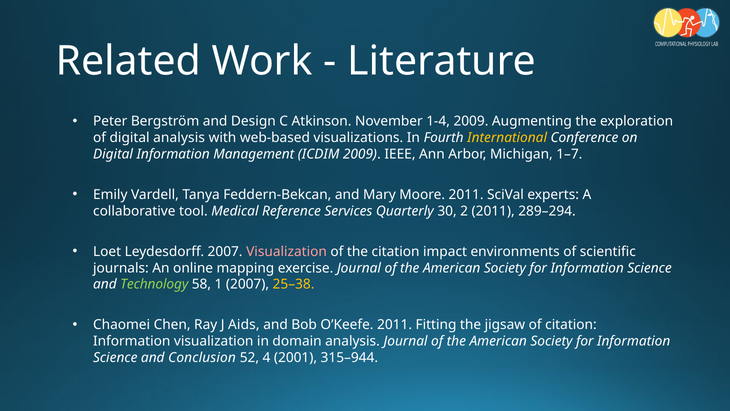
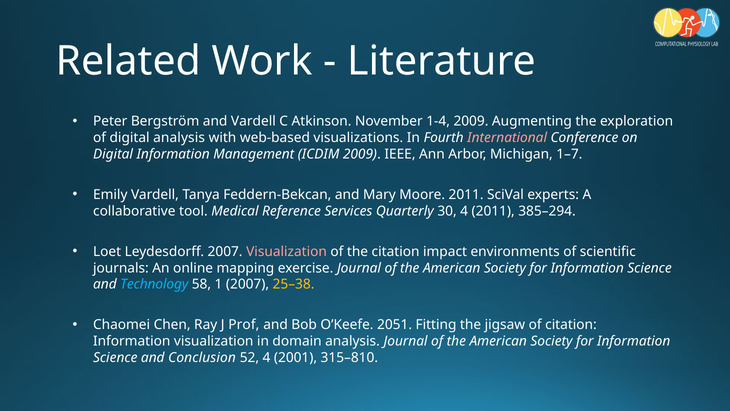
and Design: Design -> Vardell (253, 121)
International colour: yellow -> pink (507, 138)
30 2: 2 -> 4 (464, 211)
289–294: 289–294 -> 385–294 (547, 211)
Technology colour: light green -> light blue (154, 284)
Aids: Aids -> Prof (244, 325)
O’Keefe 2011: 2011 -> 2051 (395, 325)
315–944: 315–944 -> 315–810 (349, 357)
